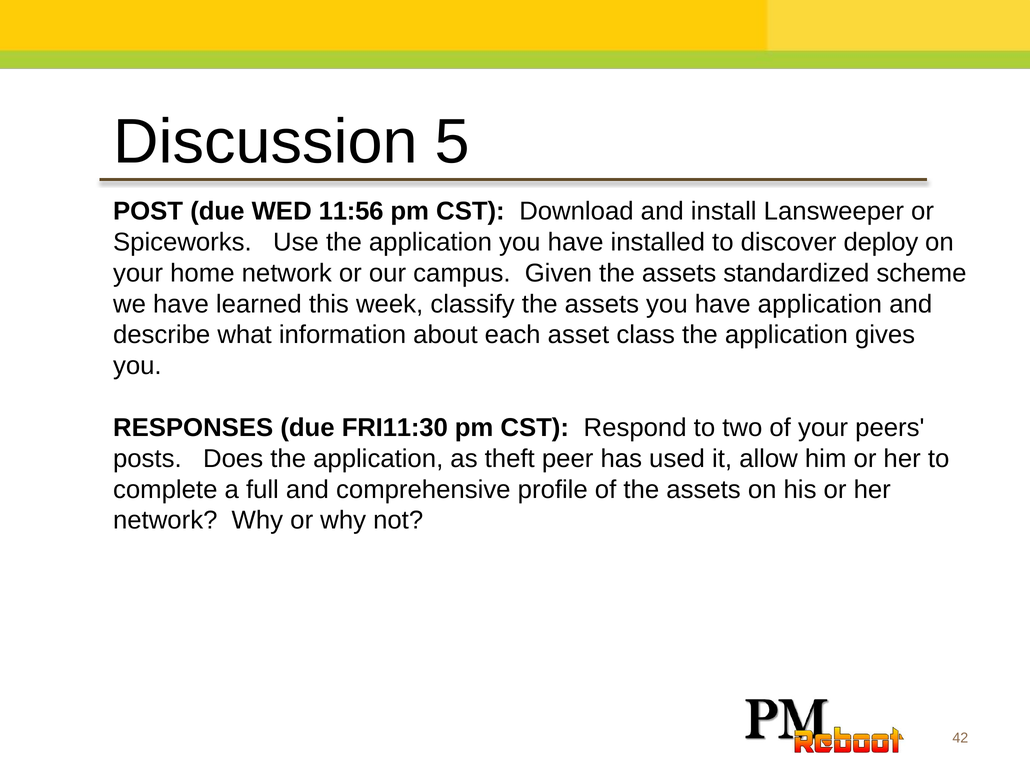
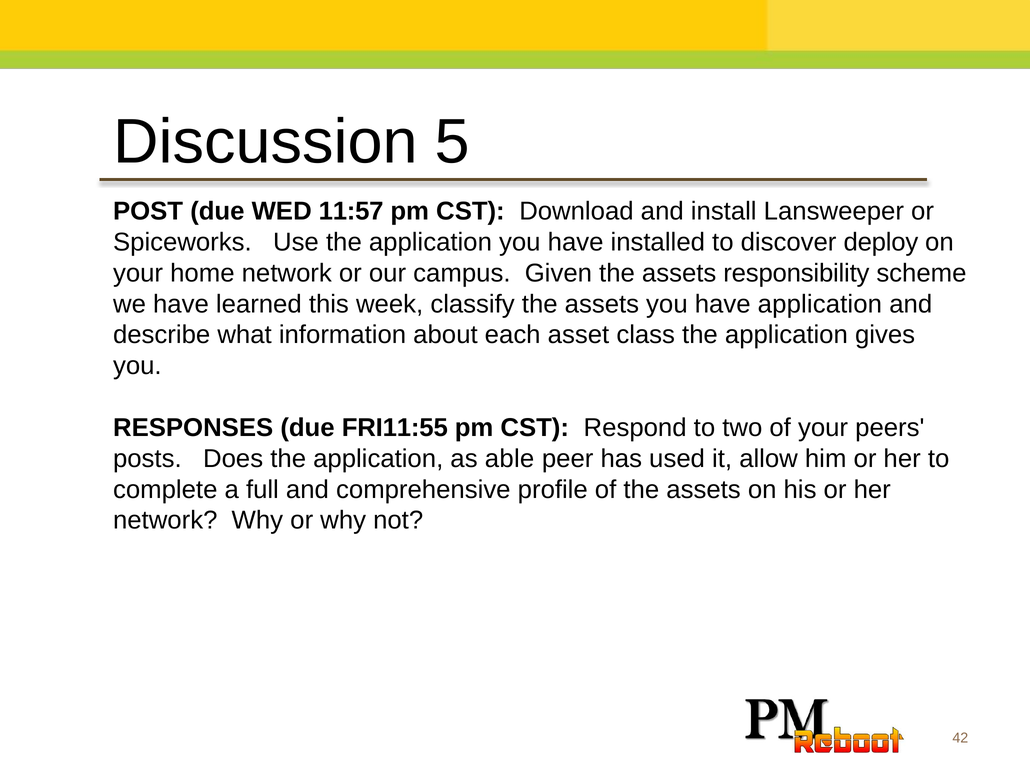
11:56: 11:56 -> 11:57 (351, 211)
standardized: standardized -> responsibility (796, 273)
FRI11:30: FRI11:30 -> FRI11:55 (395, 427)
theft: theft -> able (510, 458)
